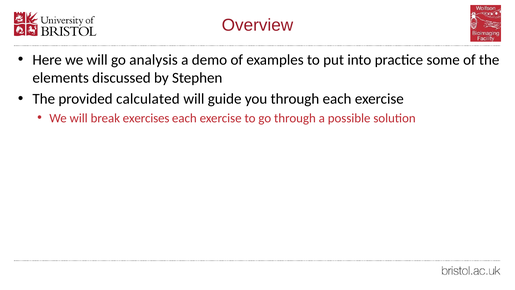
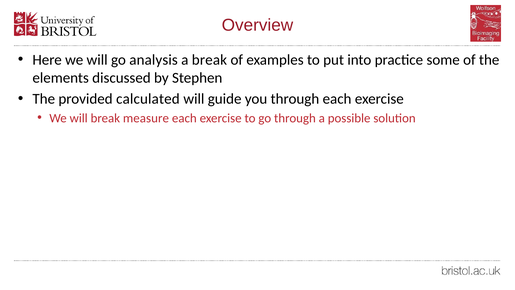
a demo: demo -> break (209, 60)
exercises: exercises -> measure (146, 118)
